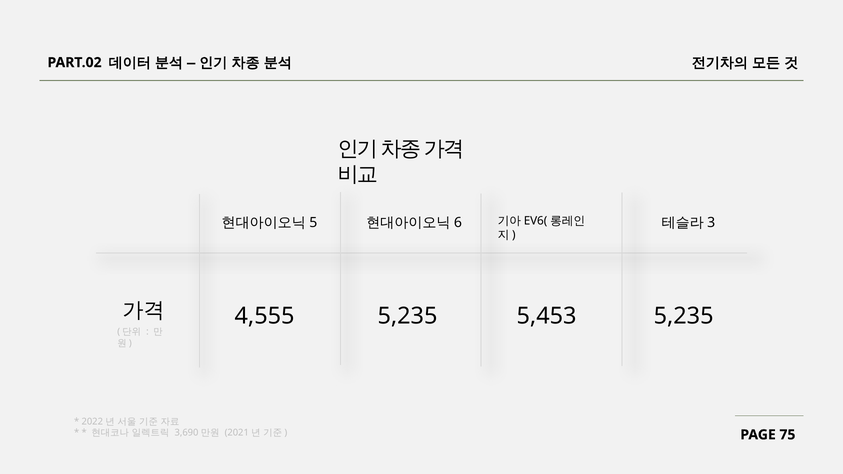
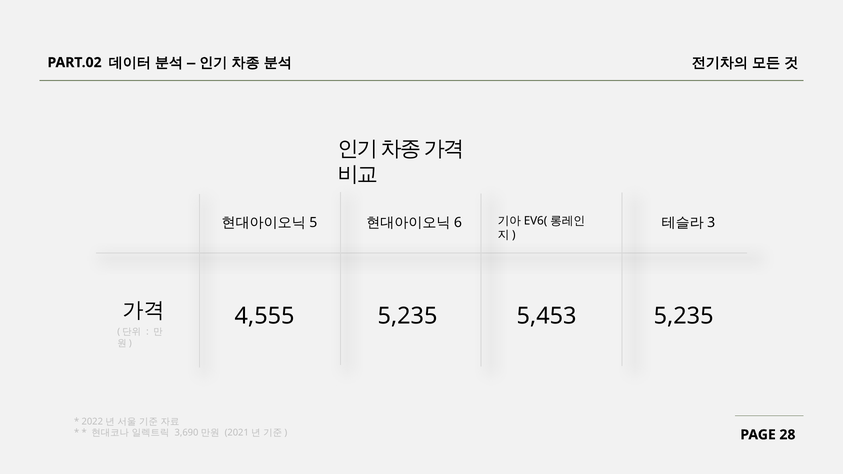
75: 75 -> 28 (787, 435)
